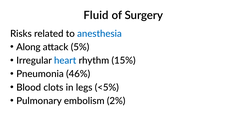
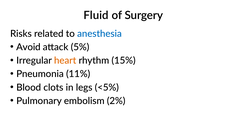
Along: Along -> Avoid (28, 47)
heart colour: blue -> orange (65, 61)
46%: 46% -> 11% (78, 74)
